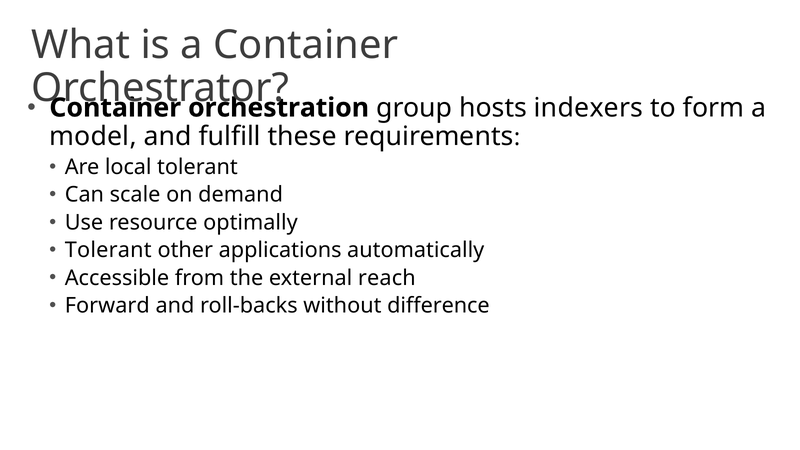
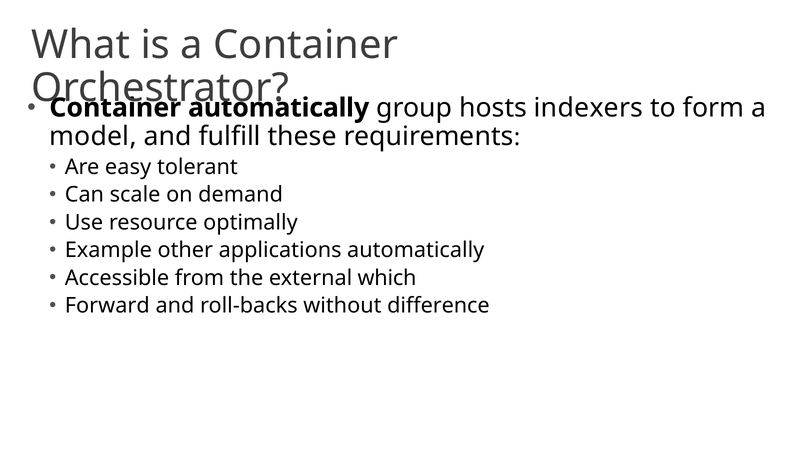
orchestration: orchestration -> automatically (279, 108)
local: local -> easy (128, 167)
Tolerant: Tolerant -> Example (108, 250)
reach: reach -> which (387, 278)
